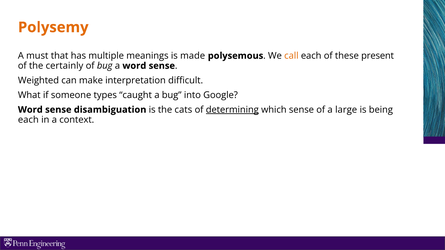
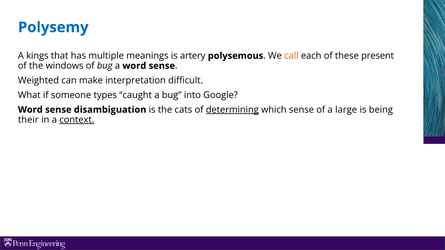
Polysemy colour: orange -> blue (53, 27)
must: must -> kings (37, 56)
made: made -> artery (193, 56)
certainly: certainly -> windows (65, 66)
each: each -> their (28, 120)
context underline: none -> present (77, 120)
